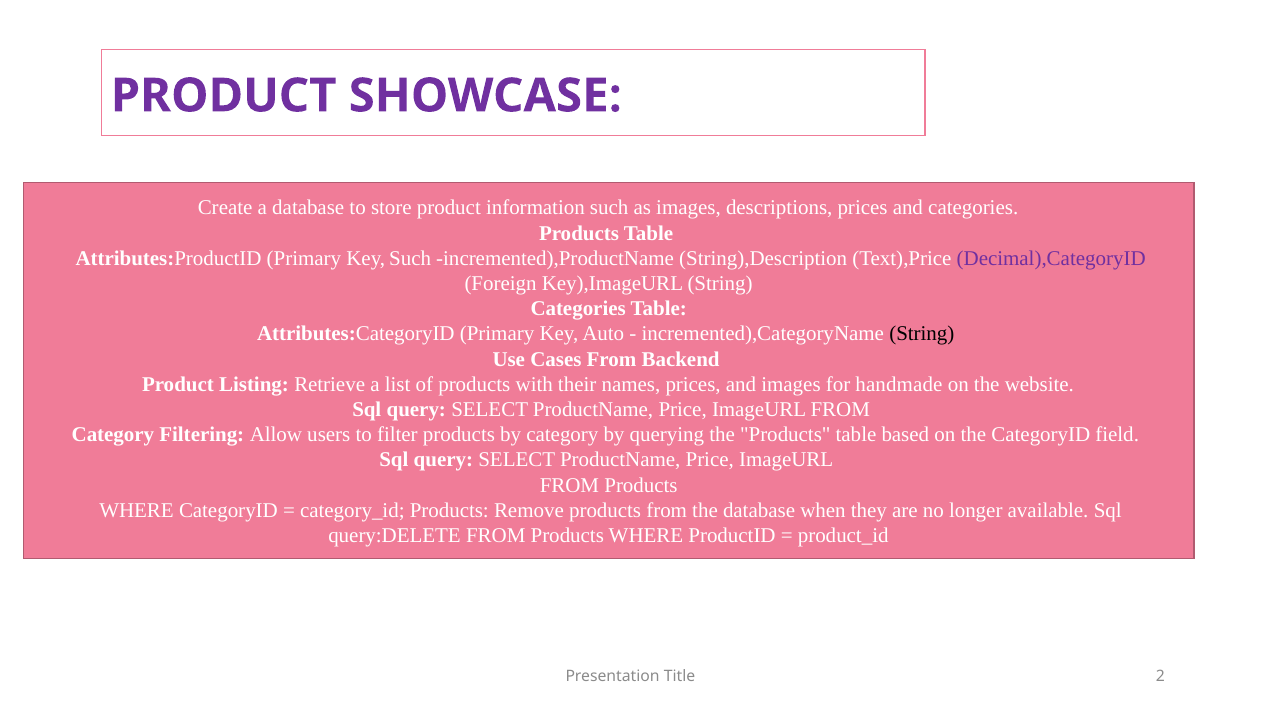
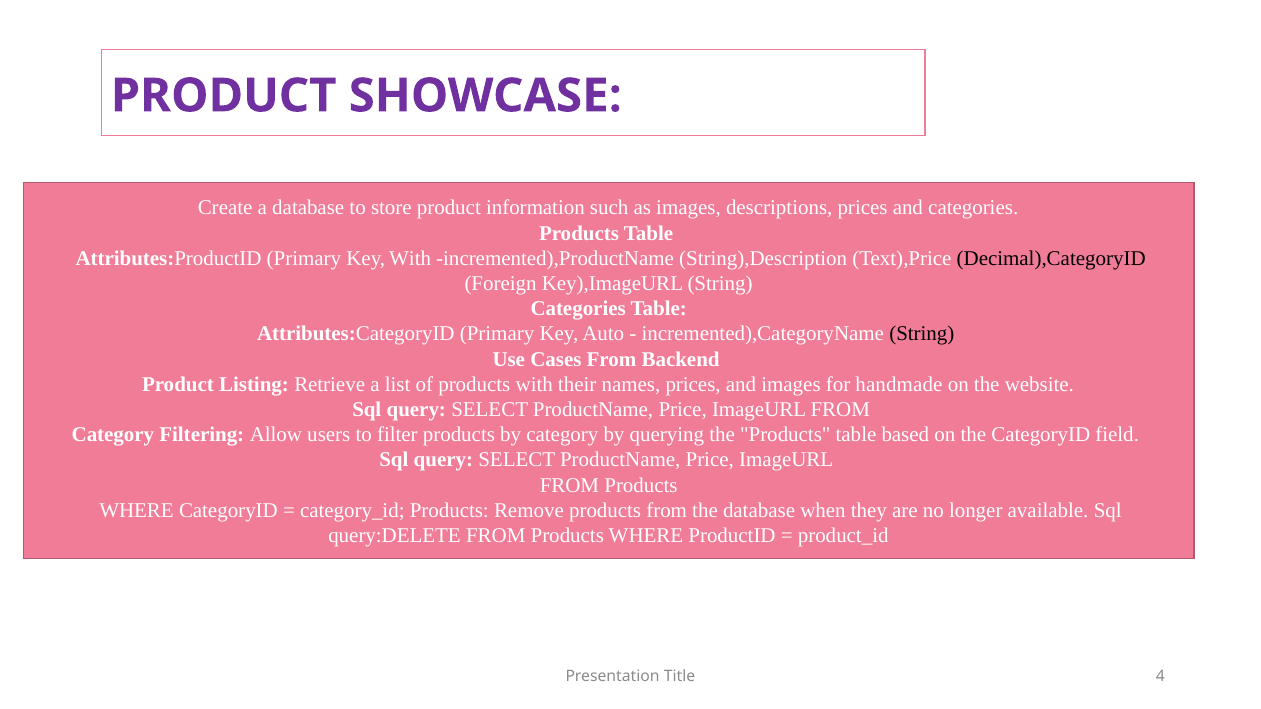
Key Such: Such -> With (410, 258)
Decimal),CategoryID colour: purple -> black (1051, 258)
2: 2 -> 4 (1160, 676)
